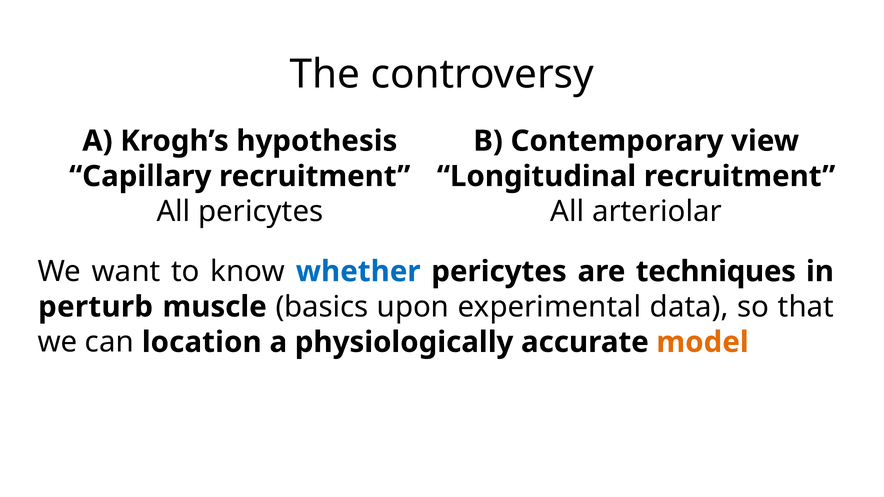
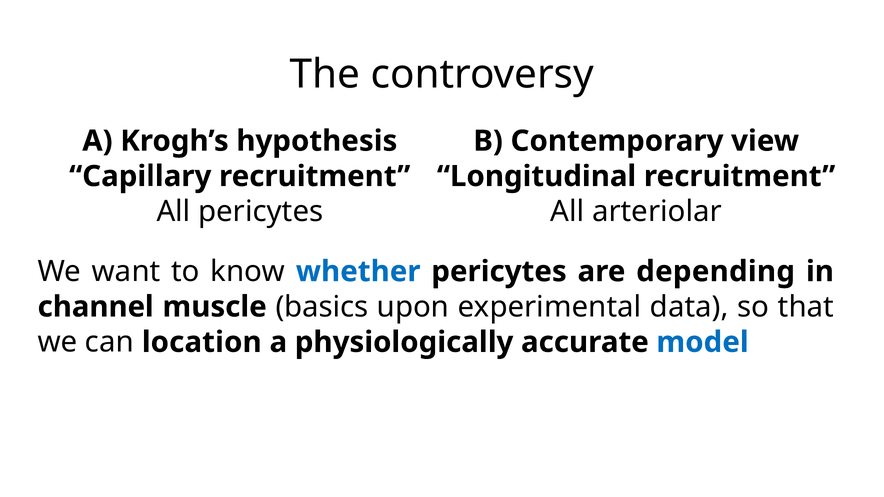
techniques: techniques -> depending (716, 272)
perturb: perturb -> channel (96, 307)
model colour: orange -> blue (703, 342)
